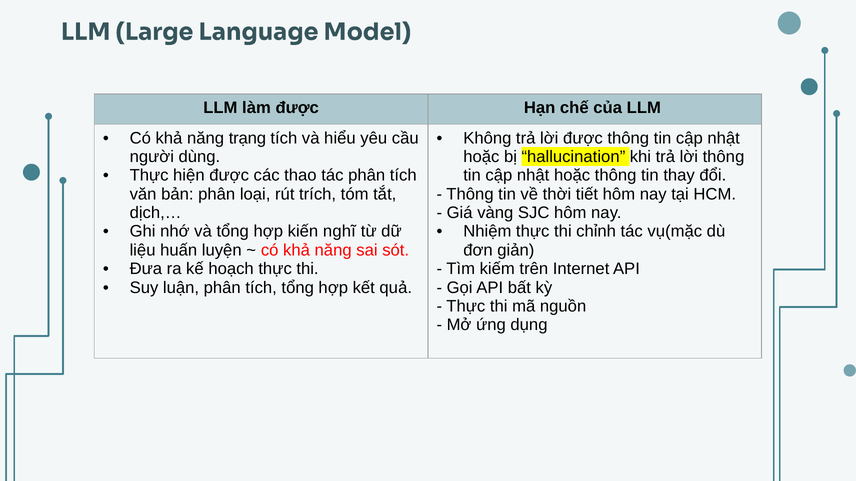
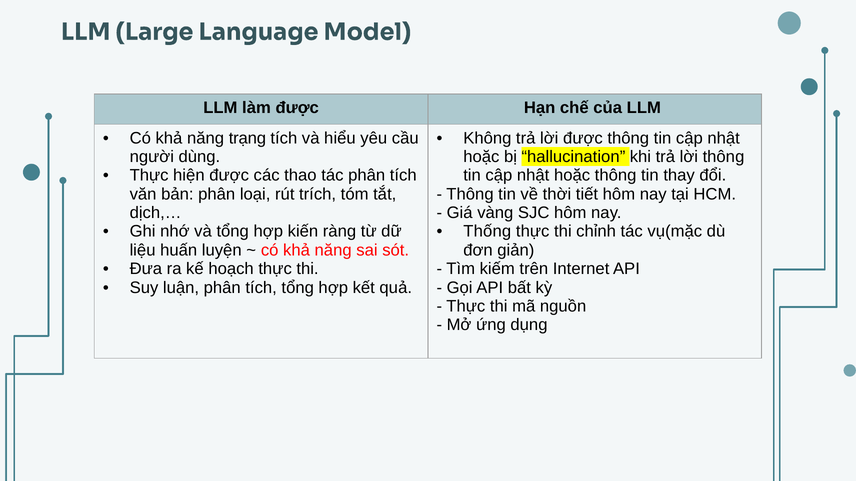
nghĩ: nghĩ -> ràng (339, 232)
Nhiệm: Nhiệm -> Thống (487, 232)
